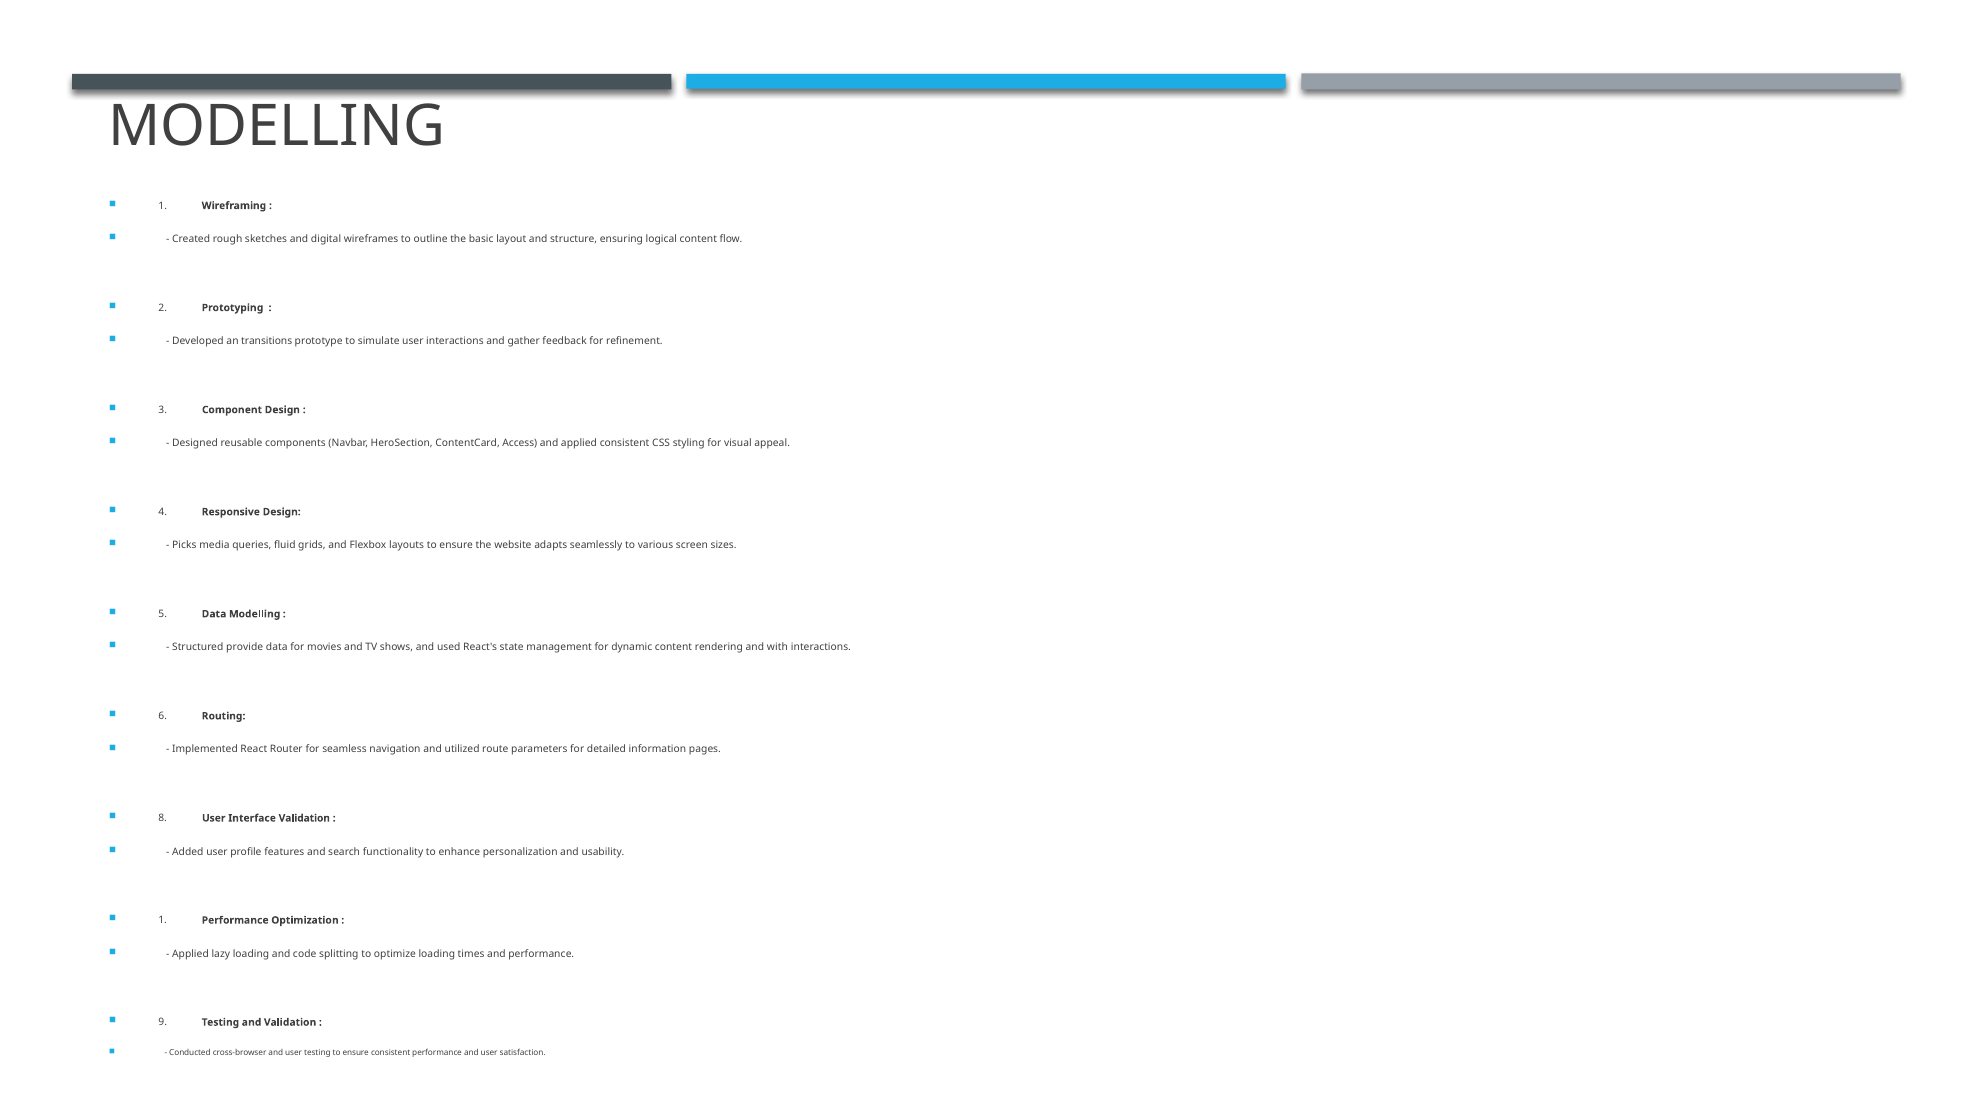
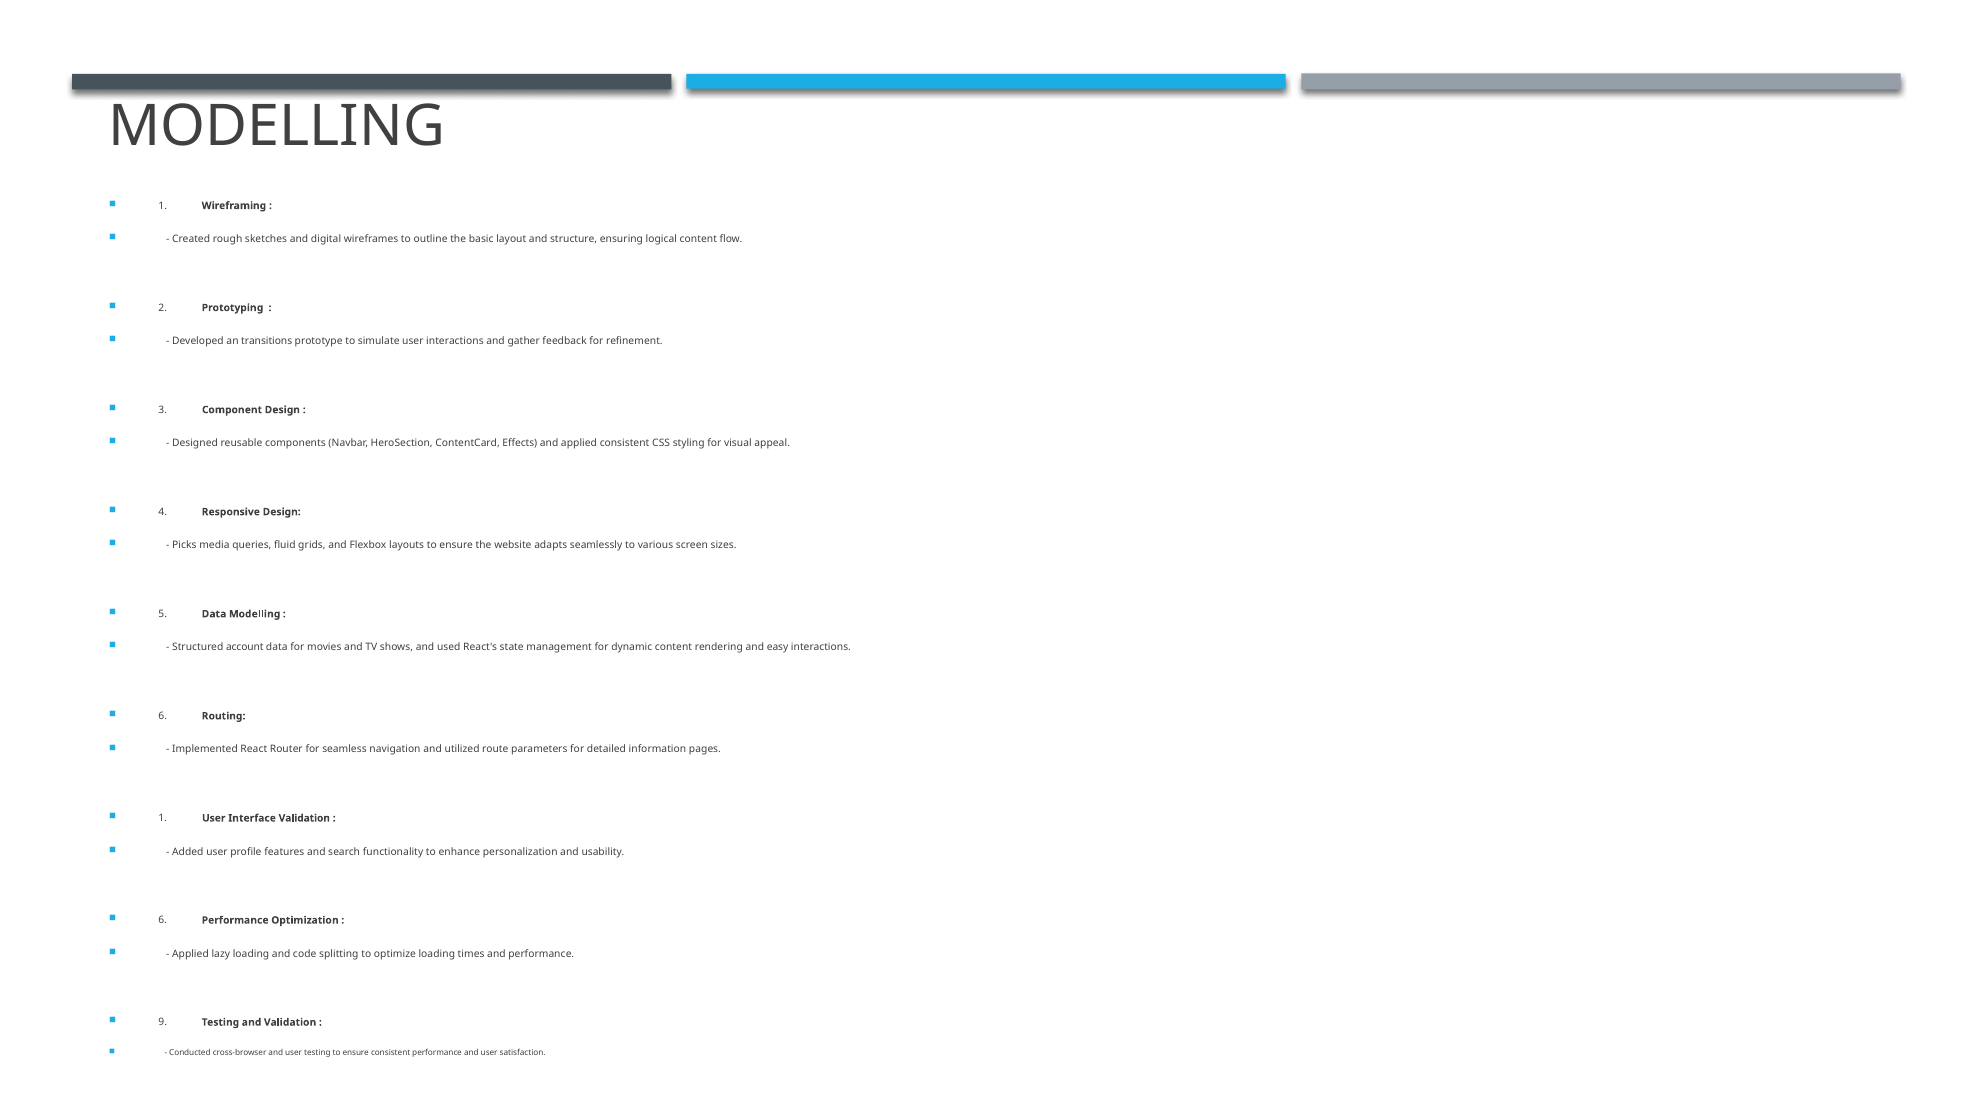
Access: Access -> Effects (520, 443)
provide: provide -> account (245, 647)
with: with -> easy (778, 647)
8: 8 -> 1 (163, 818)
1: 1 -> 6 (163, 920)
